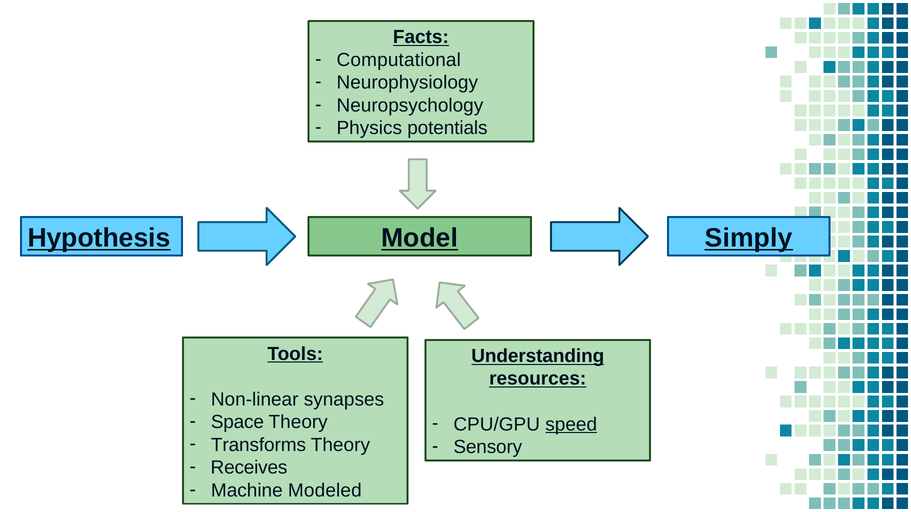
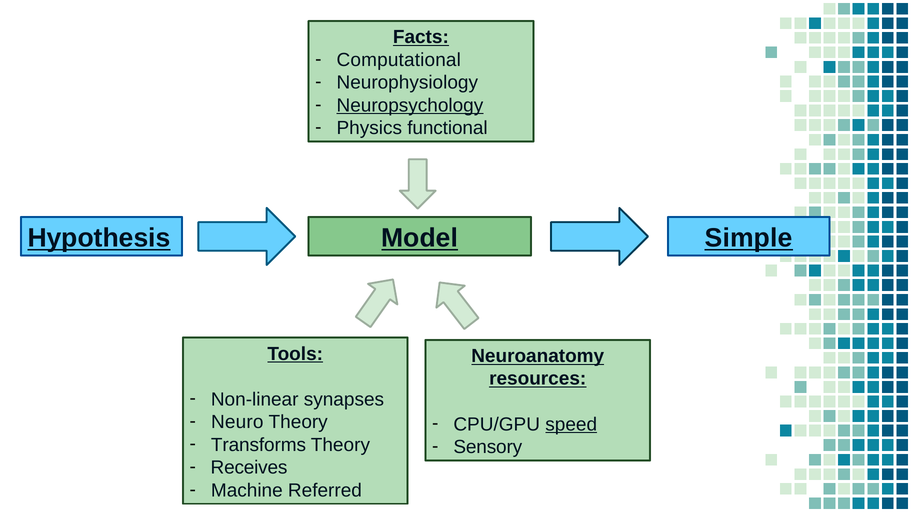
Neuropsychology underline: none -> present (410, 105)
potentials: potentials -> functional (447, 128)
Simply: Simply -> Simple (749, 238)
Understanding: Understanding -> Neuroanatomy (538, 356)
Space: Space -> Neuro (237, 422)
Modeled: Modeled -> Referred (325, 491)
